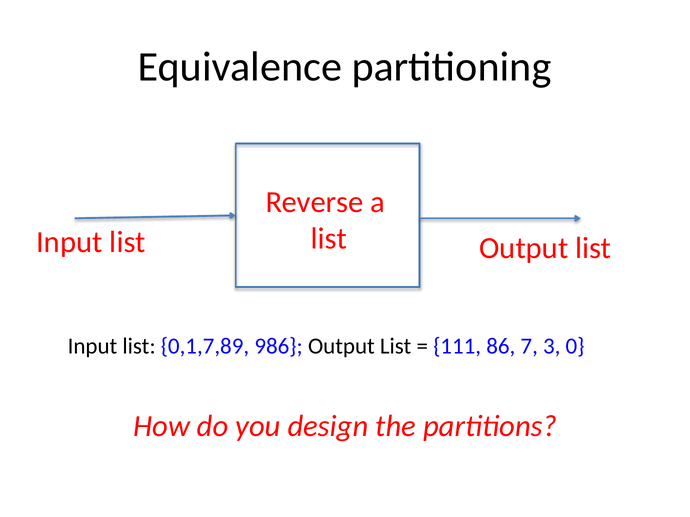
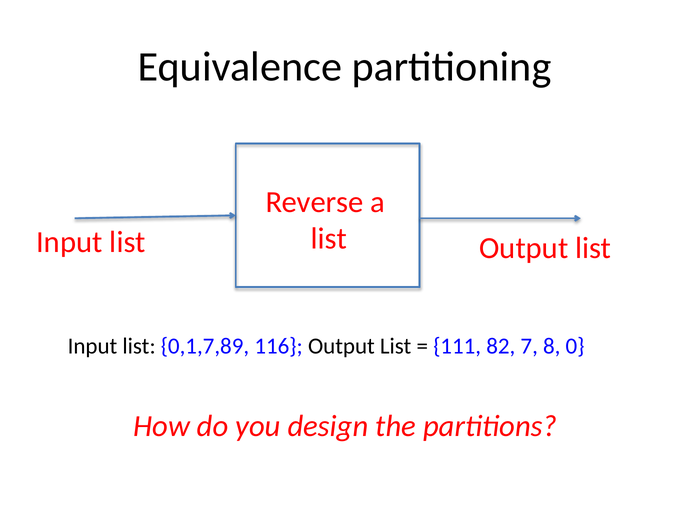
986: 986 -> 116 (279, 347)
86: 86 -> 82 (501, 347)
3: 3 -> 8 (552, 347)
